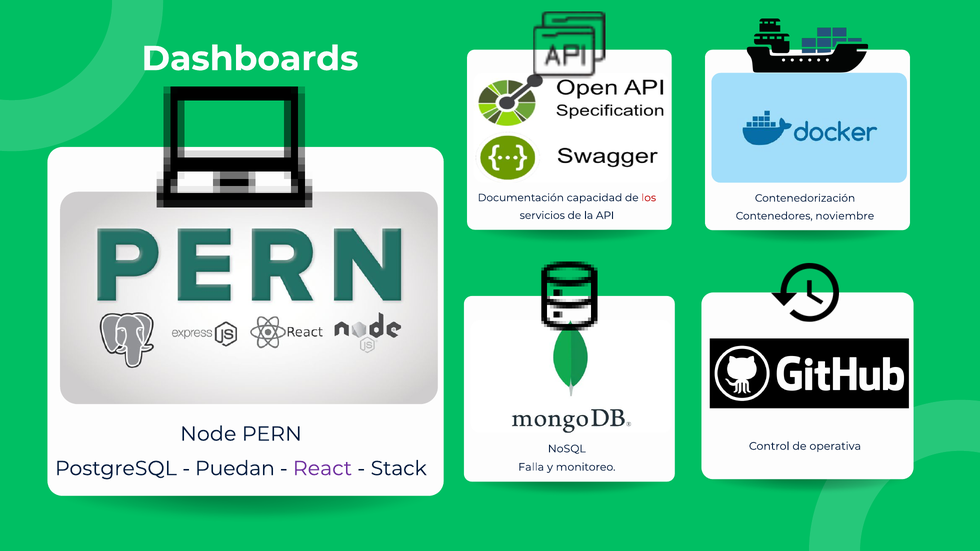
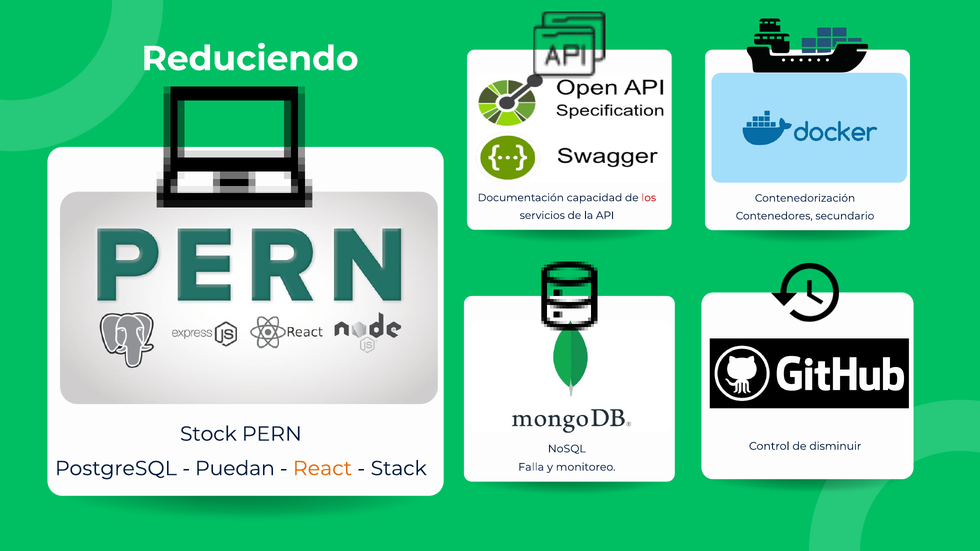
Dashboards: Dashboards -> Reduciendo (250, 59)
noviembre: noviembre -> secundario (845, 216)
Node: Node -> Stock (208, 434)
operativa: operativa -> disminuir (835, 446)
React colour: purple -> orange (322, 469)
